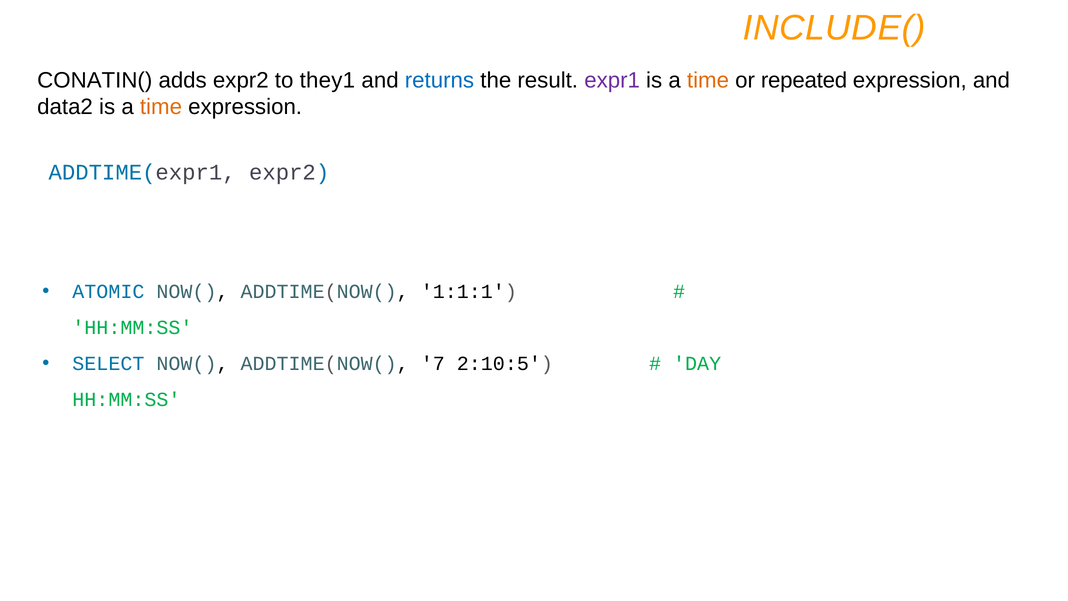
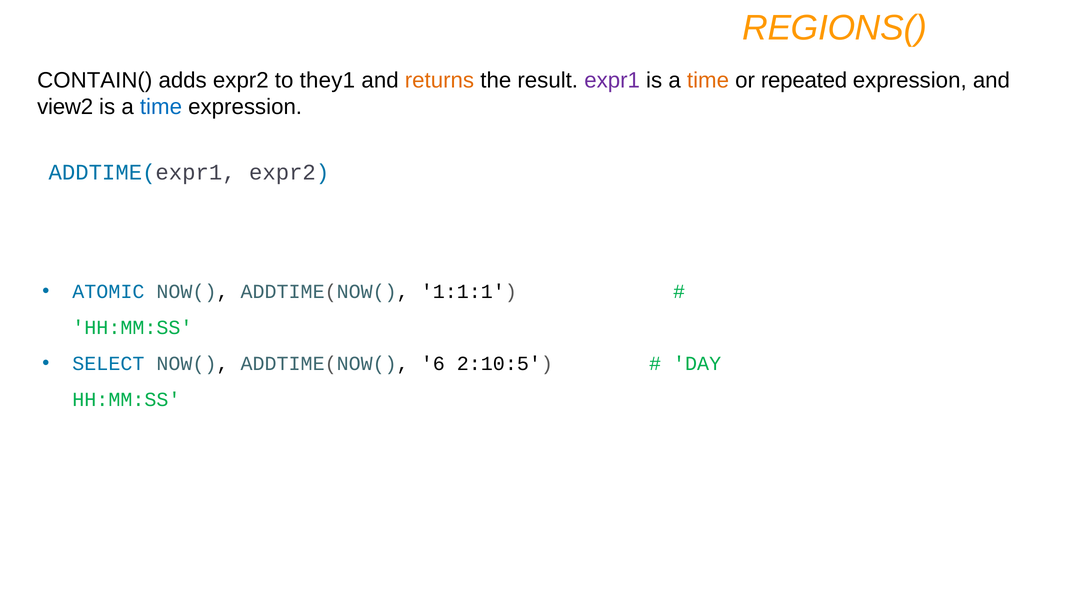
INCLUDE(: INCLUDE( -> REGIONS( (835, 28)
CONATIN(: CONATIN( -> CONTAIN( (95, 80)
returns colour: blue -> orange (439, 80)
data2: data2 -> view2 (65, 107)
time colour: orange -> blue (161, 107)
7: 7 -> 6 (433, 364)
